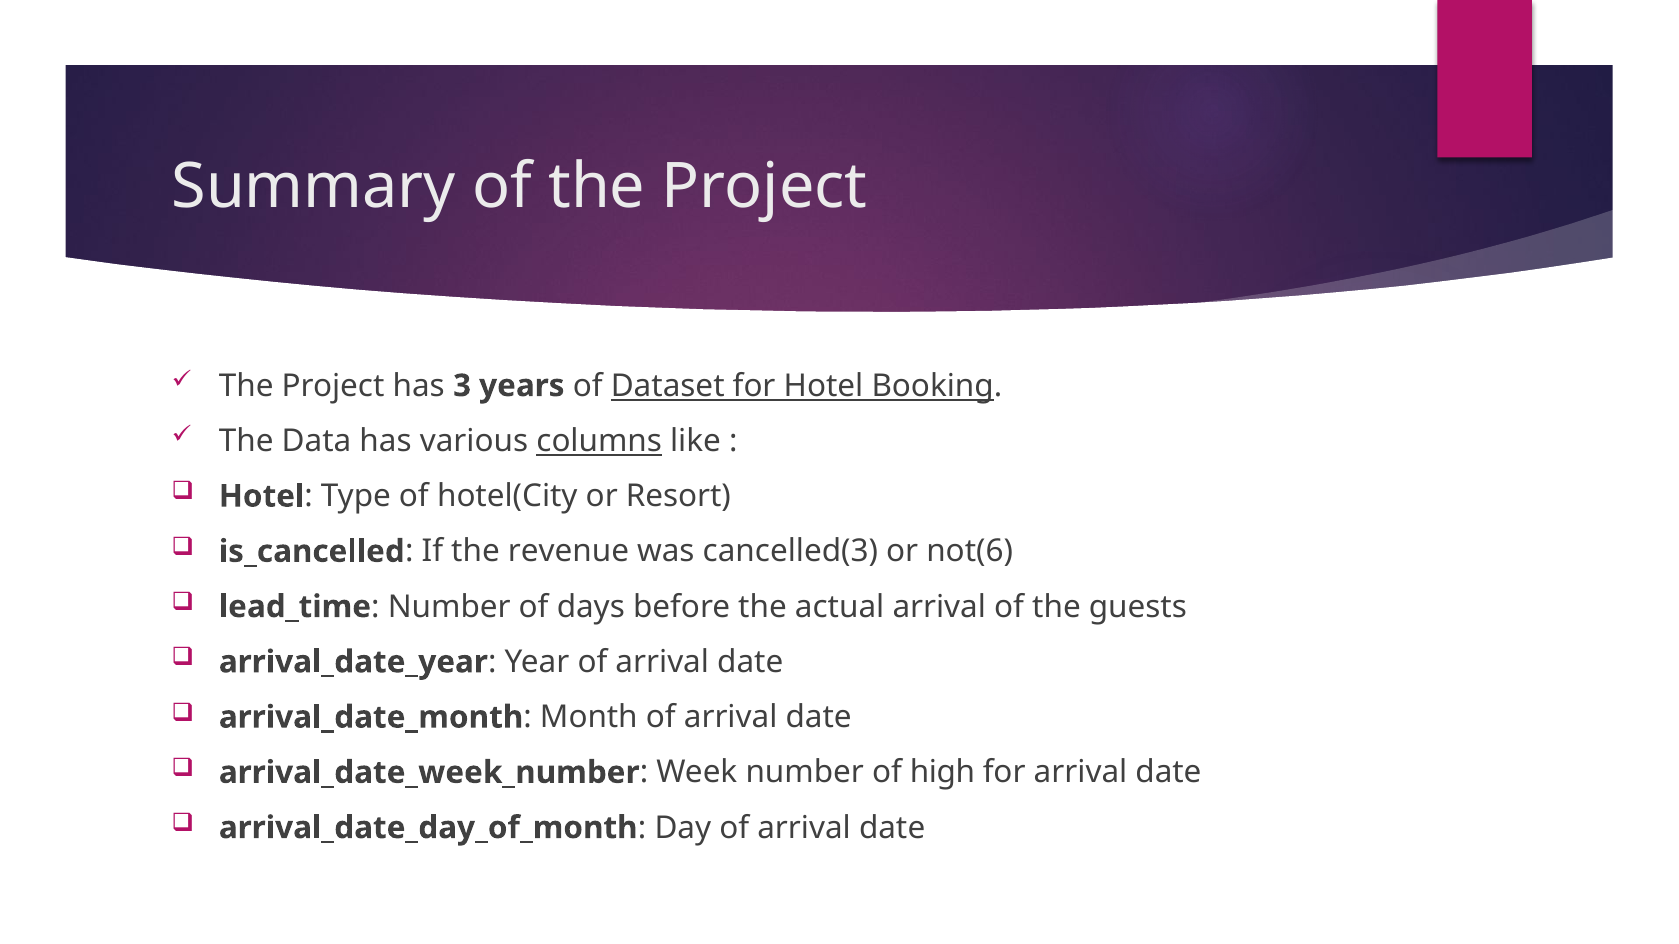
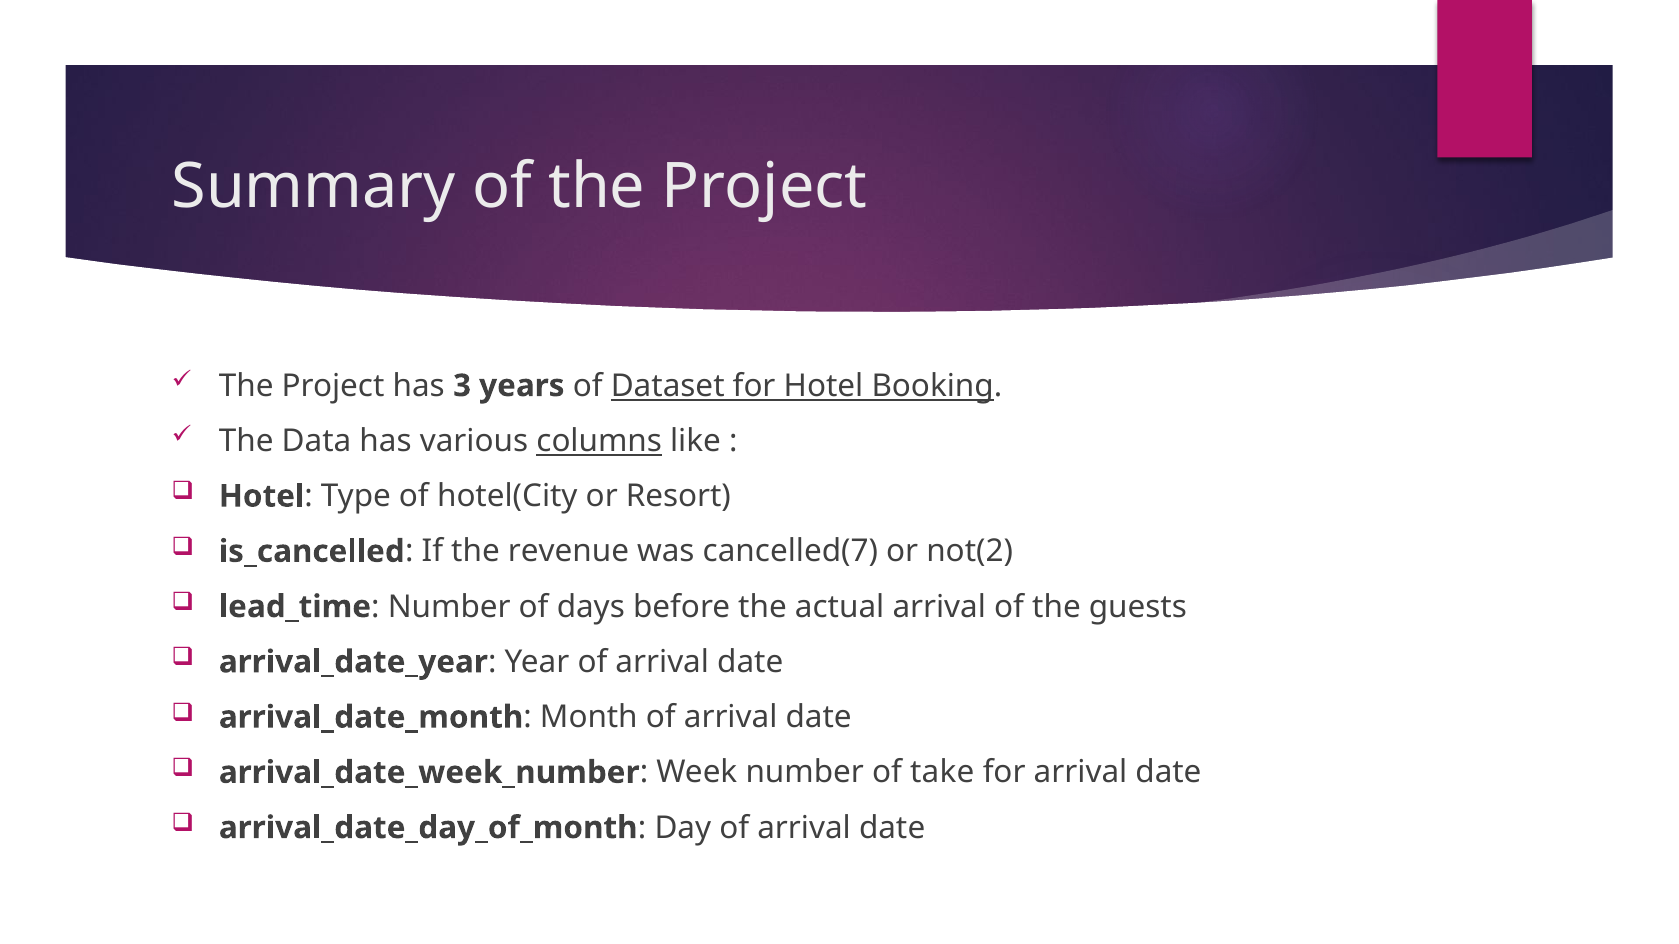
cancelled(3: cancelled(3 -> cancelled(7 (790, 552)
not(6: not(6 -> not(2 (970, 552)
high: high -> take (942, 773)
